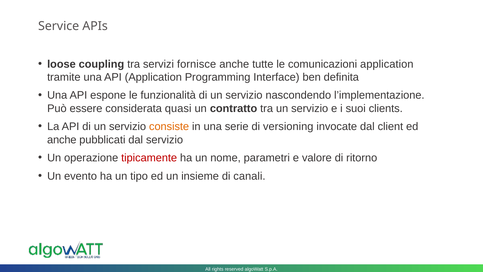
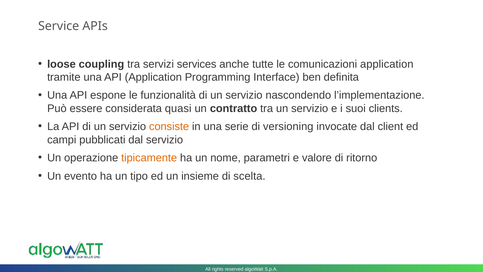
fornisce: fornisce -> services (197, 64)
anche: anche -> campi (62, 140)
tipicamente colour: red -> orange (149, 158)
canali: canali -> scelta (249, 176)
